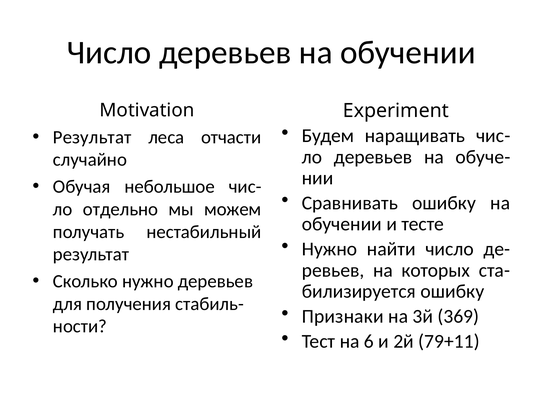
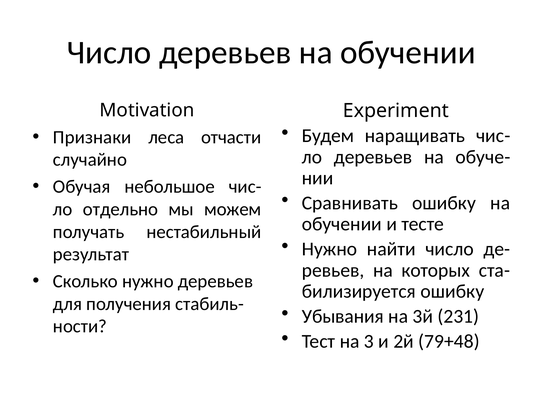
Результат: Результат -> Признаки (92, 137)
Признаки: Признаки -> Убывания (343, 317)
369: 369 -> 231 (458, 317)
6: 6 -> 3 (369, 342)
79+11: 79+11 -> 79+48 (449, 342)
